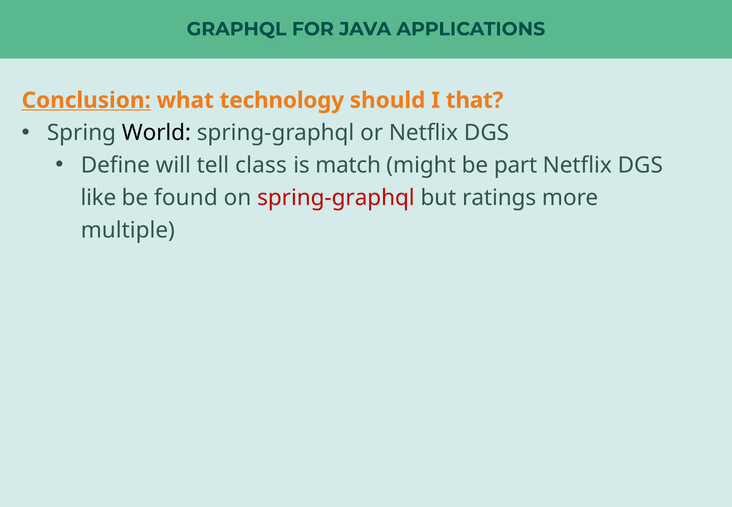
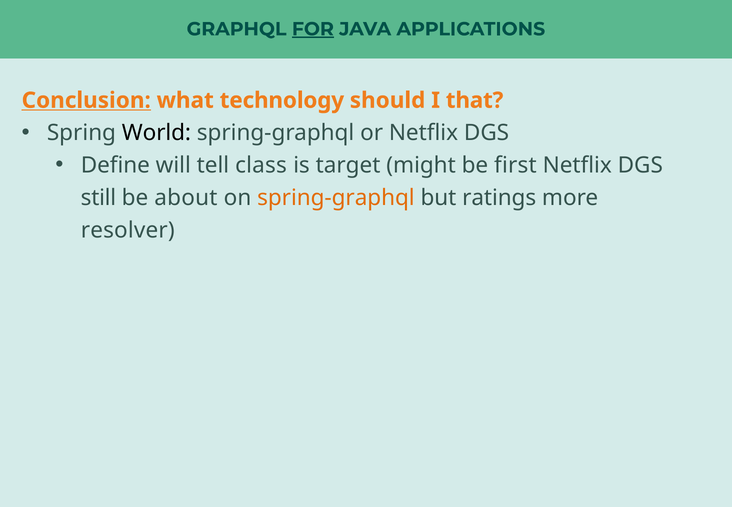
FOR underline: none -> present (313, 29)
match: match -> target (348, 165)
part: part -> first (515, 165)
like: like -> still (98, 198)
found: found -> about (186, 198)
spring-graphql colour: red -> orange (336, 198)
multiple: multiple -> resolver (128, 230)
